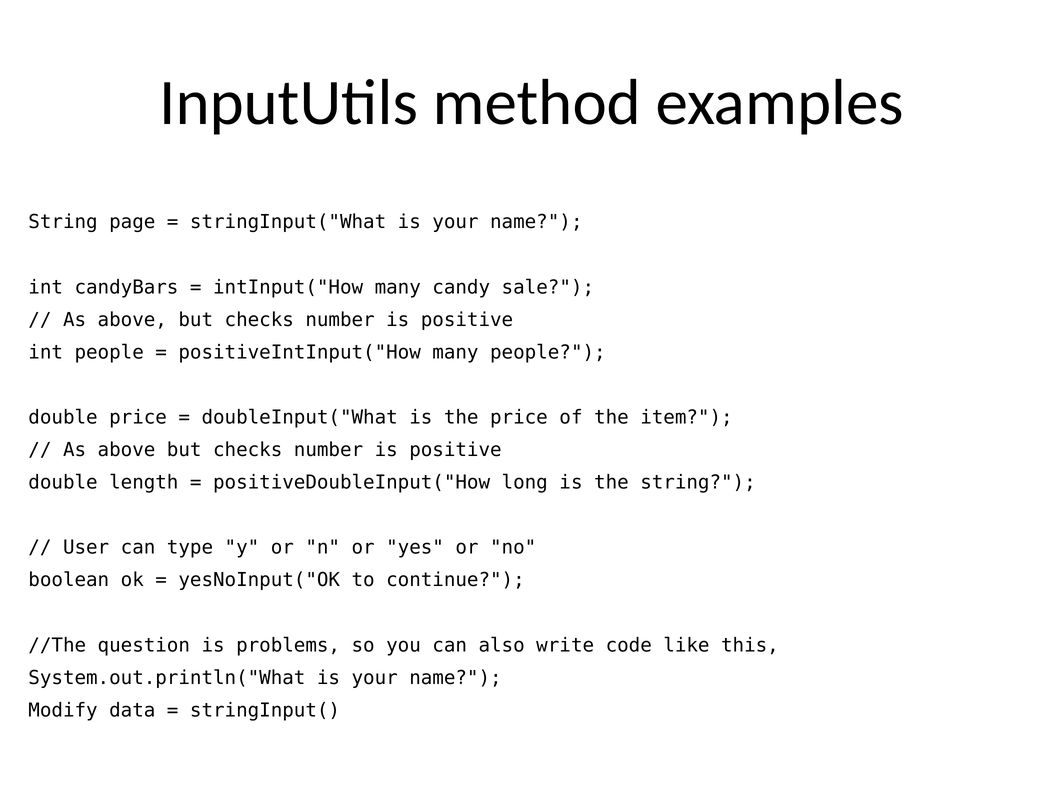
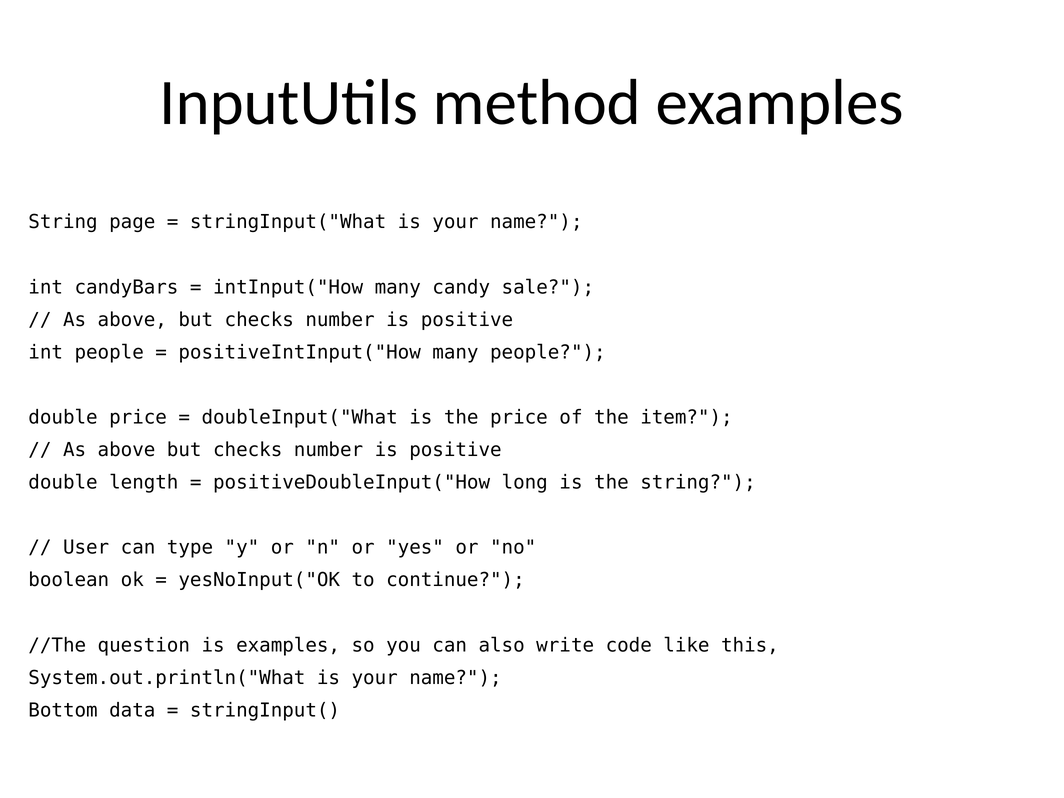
is problems: problems -> examples (288, 645)
Modify: Modify -> Bottom (63, 710)
